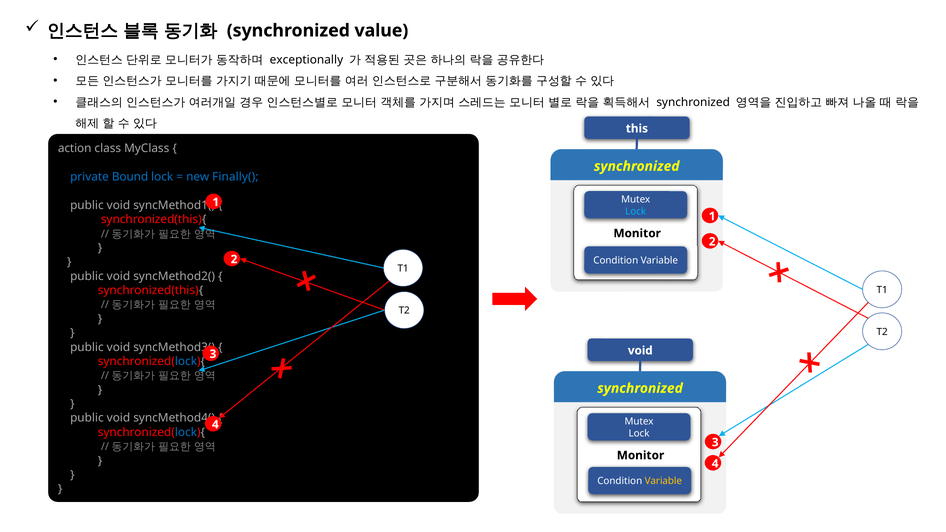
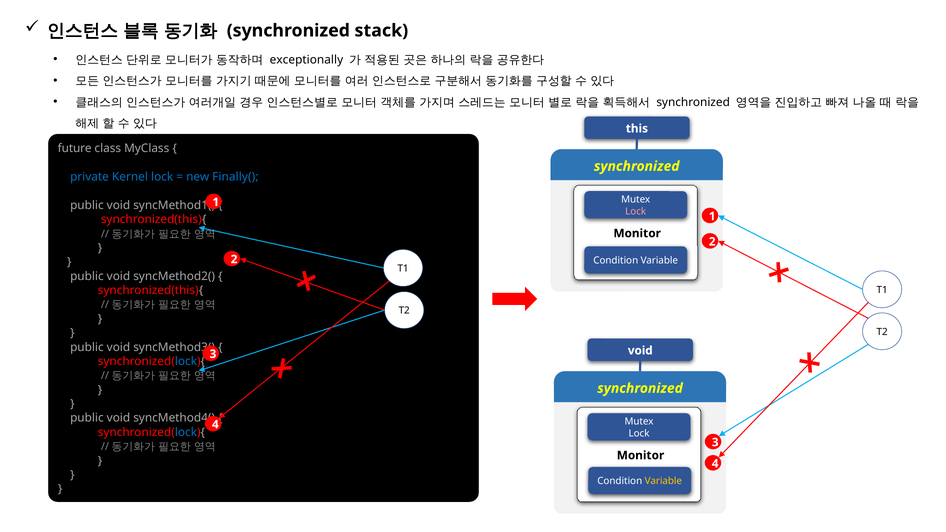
value: value -> stack (381, 31)
action: action -> future (75, 149)
Bound: Bound -> Kernel (130, 177)
Lock colour: light blue -> pink (636, 211)
